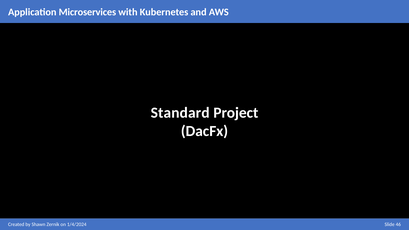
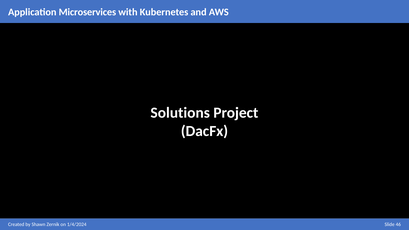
Standard: Standard -> Solutions (180, 113)
